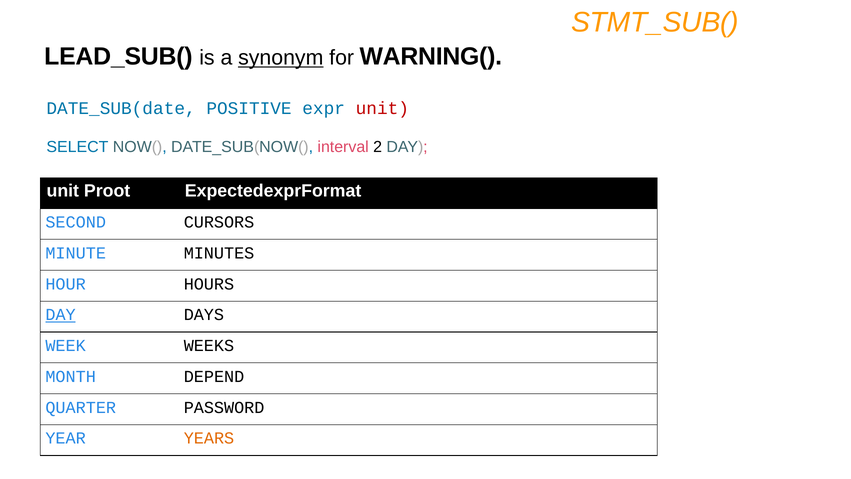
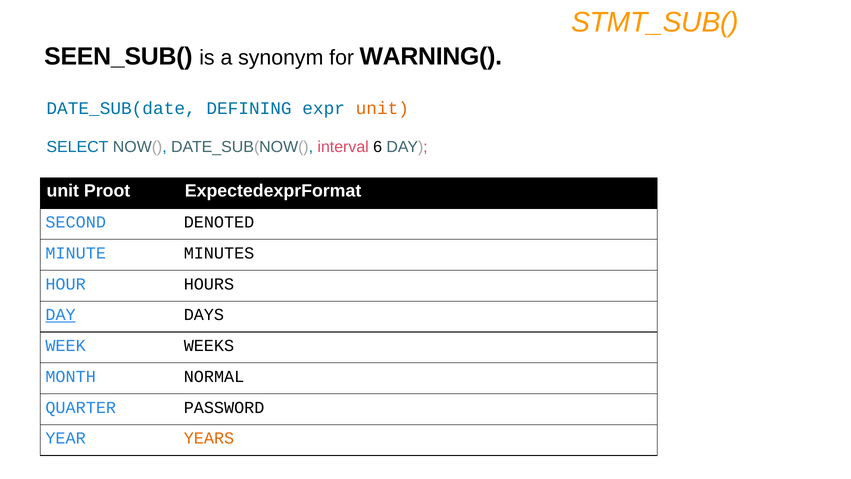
LEAD_SUB(: LEAD_SUB( -> SEEN_SUB( (118, 57)
synonym underline: present -> none (281, 58)
POSITIVE: POSITIVE -> DEFINING (249, 108)
unit colour: red -> orange (382, 108)
2: 2 -> 6 (378, 147)
CURSORS: CURSORS -> DENOTED (219, 222)
DEPEND: DEPEND -> NORMAL (214, 376)
